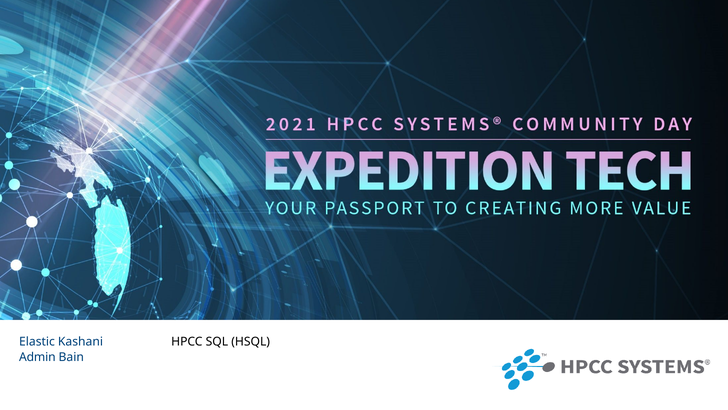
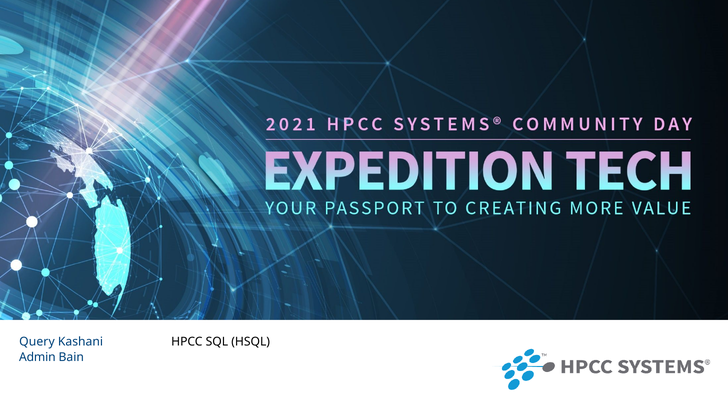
Elastic: Elastic -> Query (37, 341)
